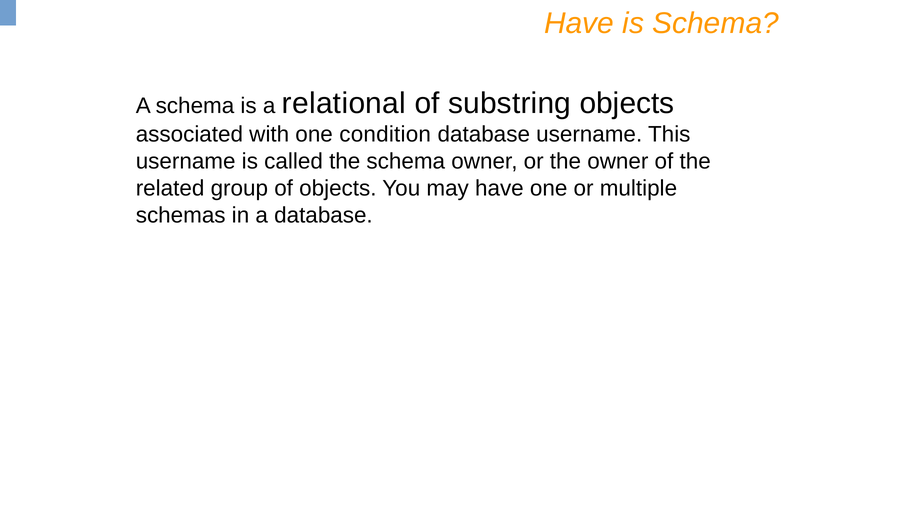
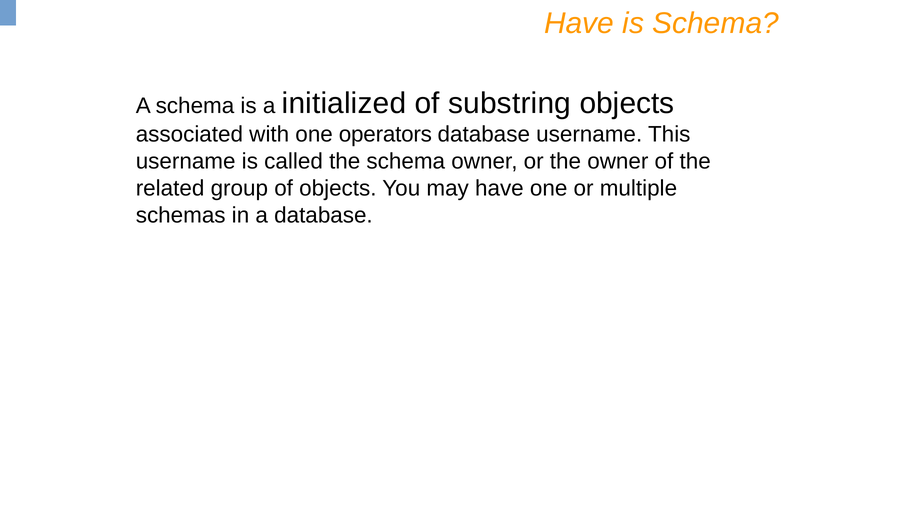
relational: relational -> initialized (344, 104)
condition: condition -> operators (385, 135)
